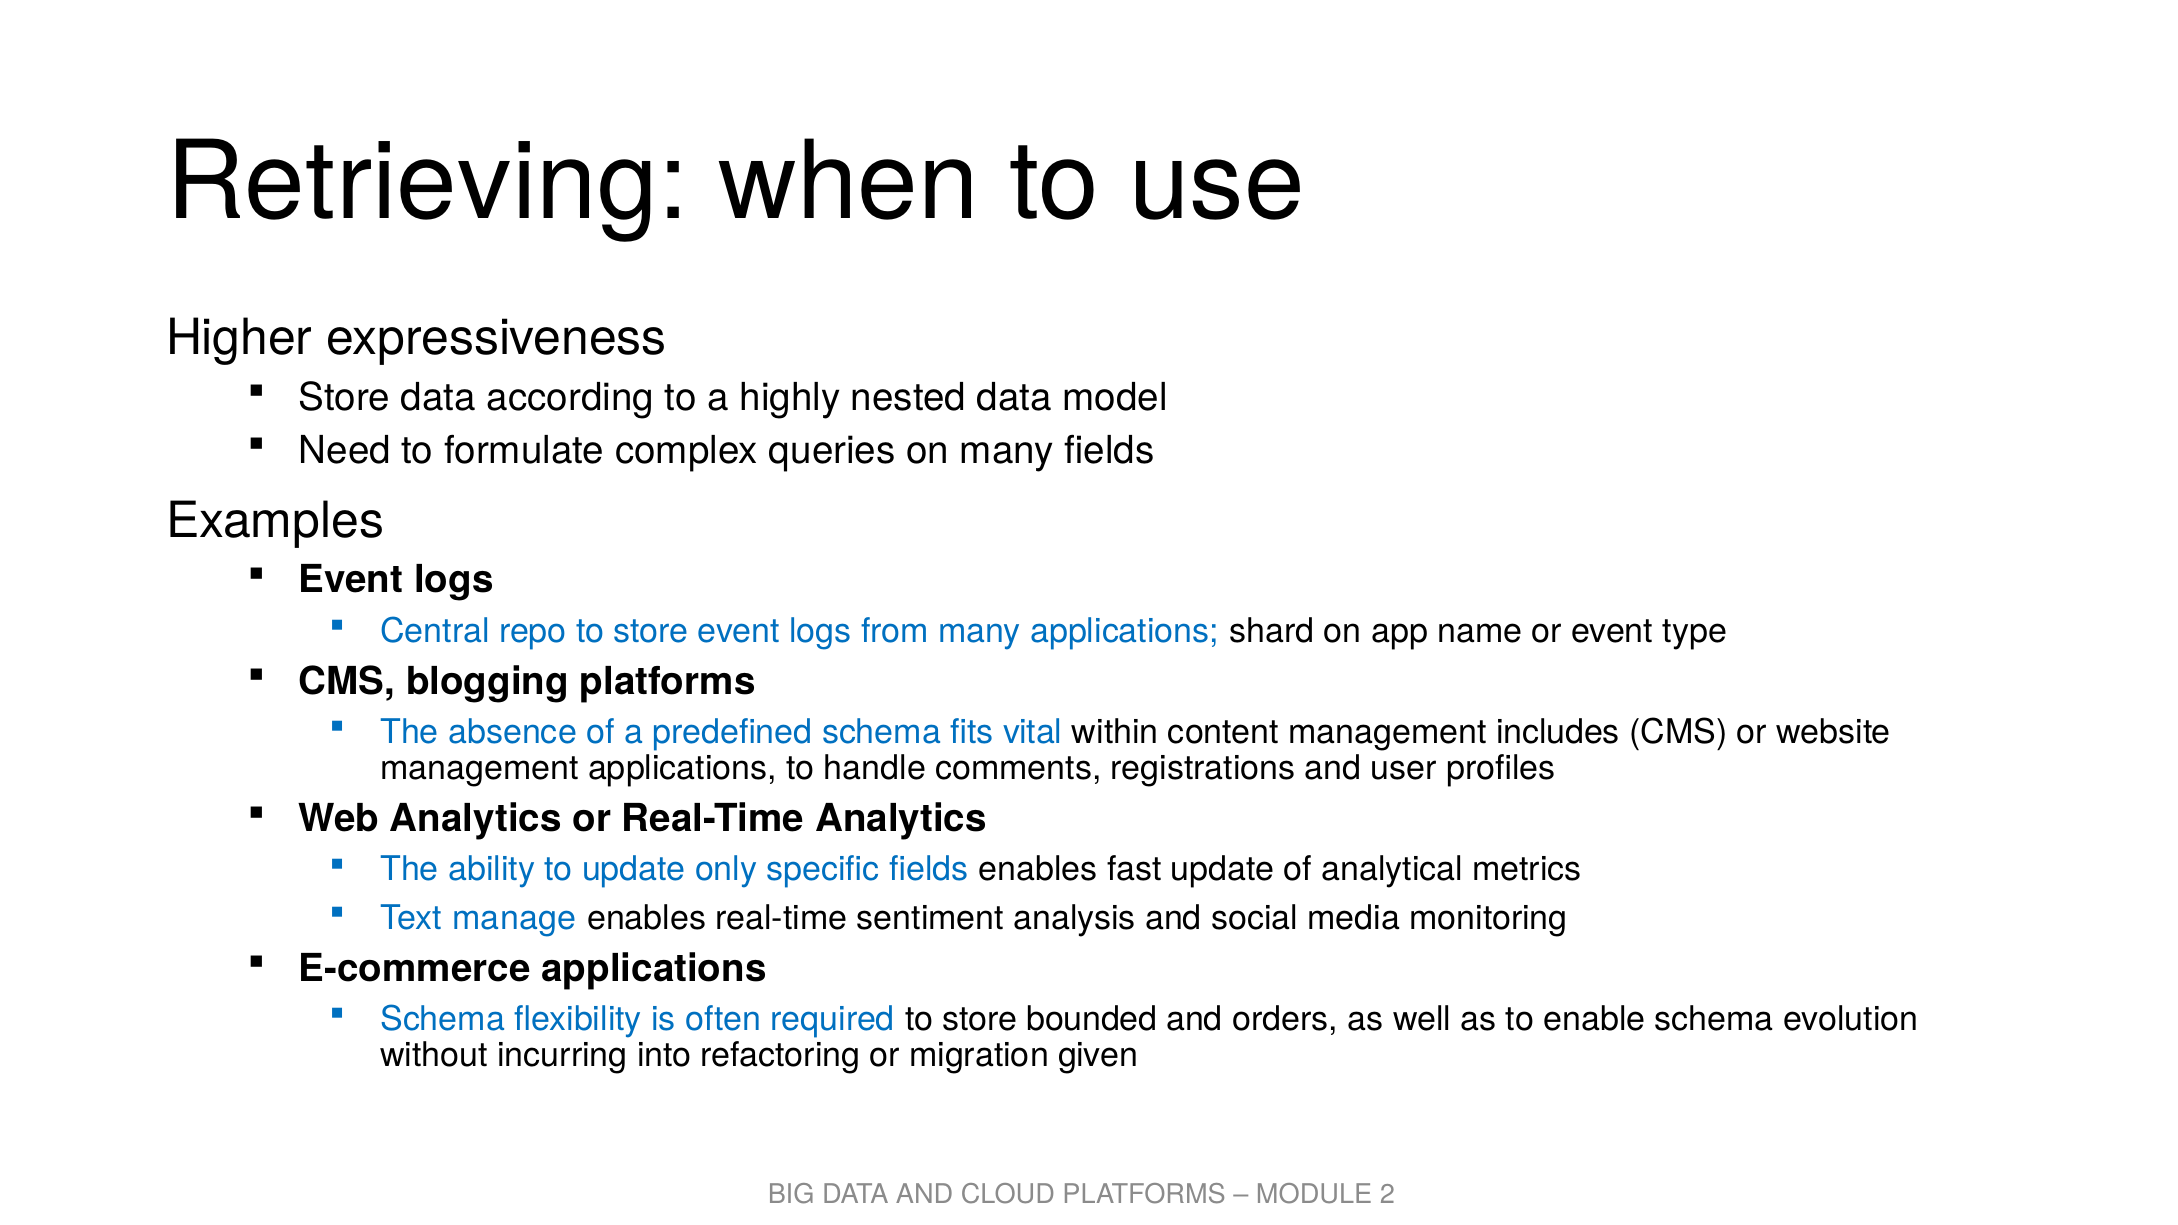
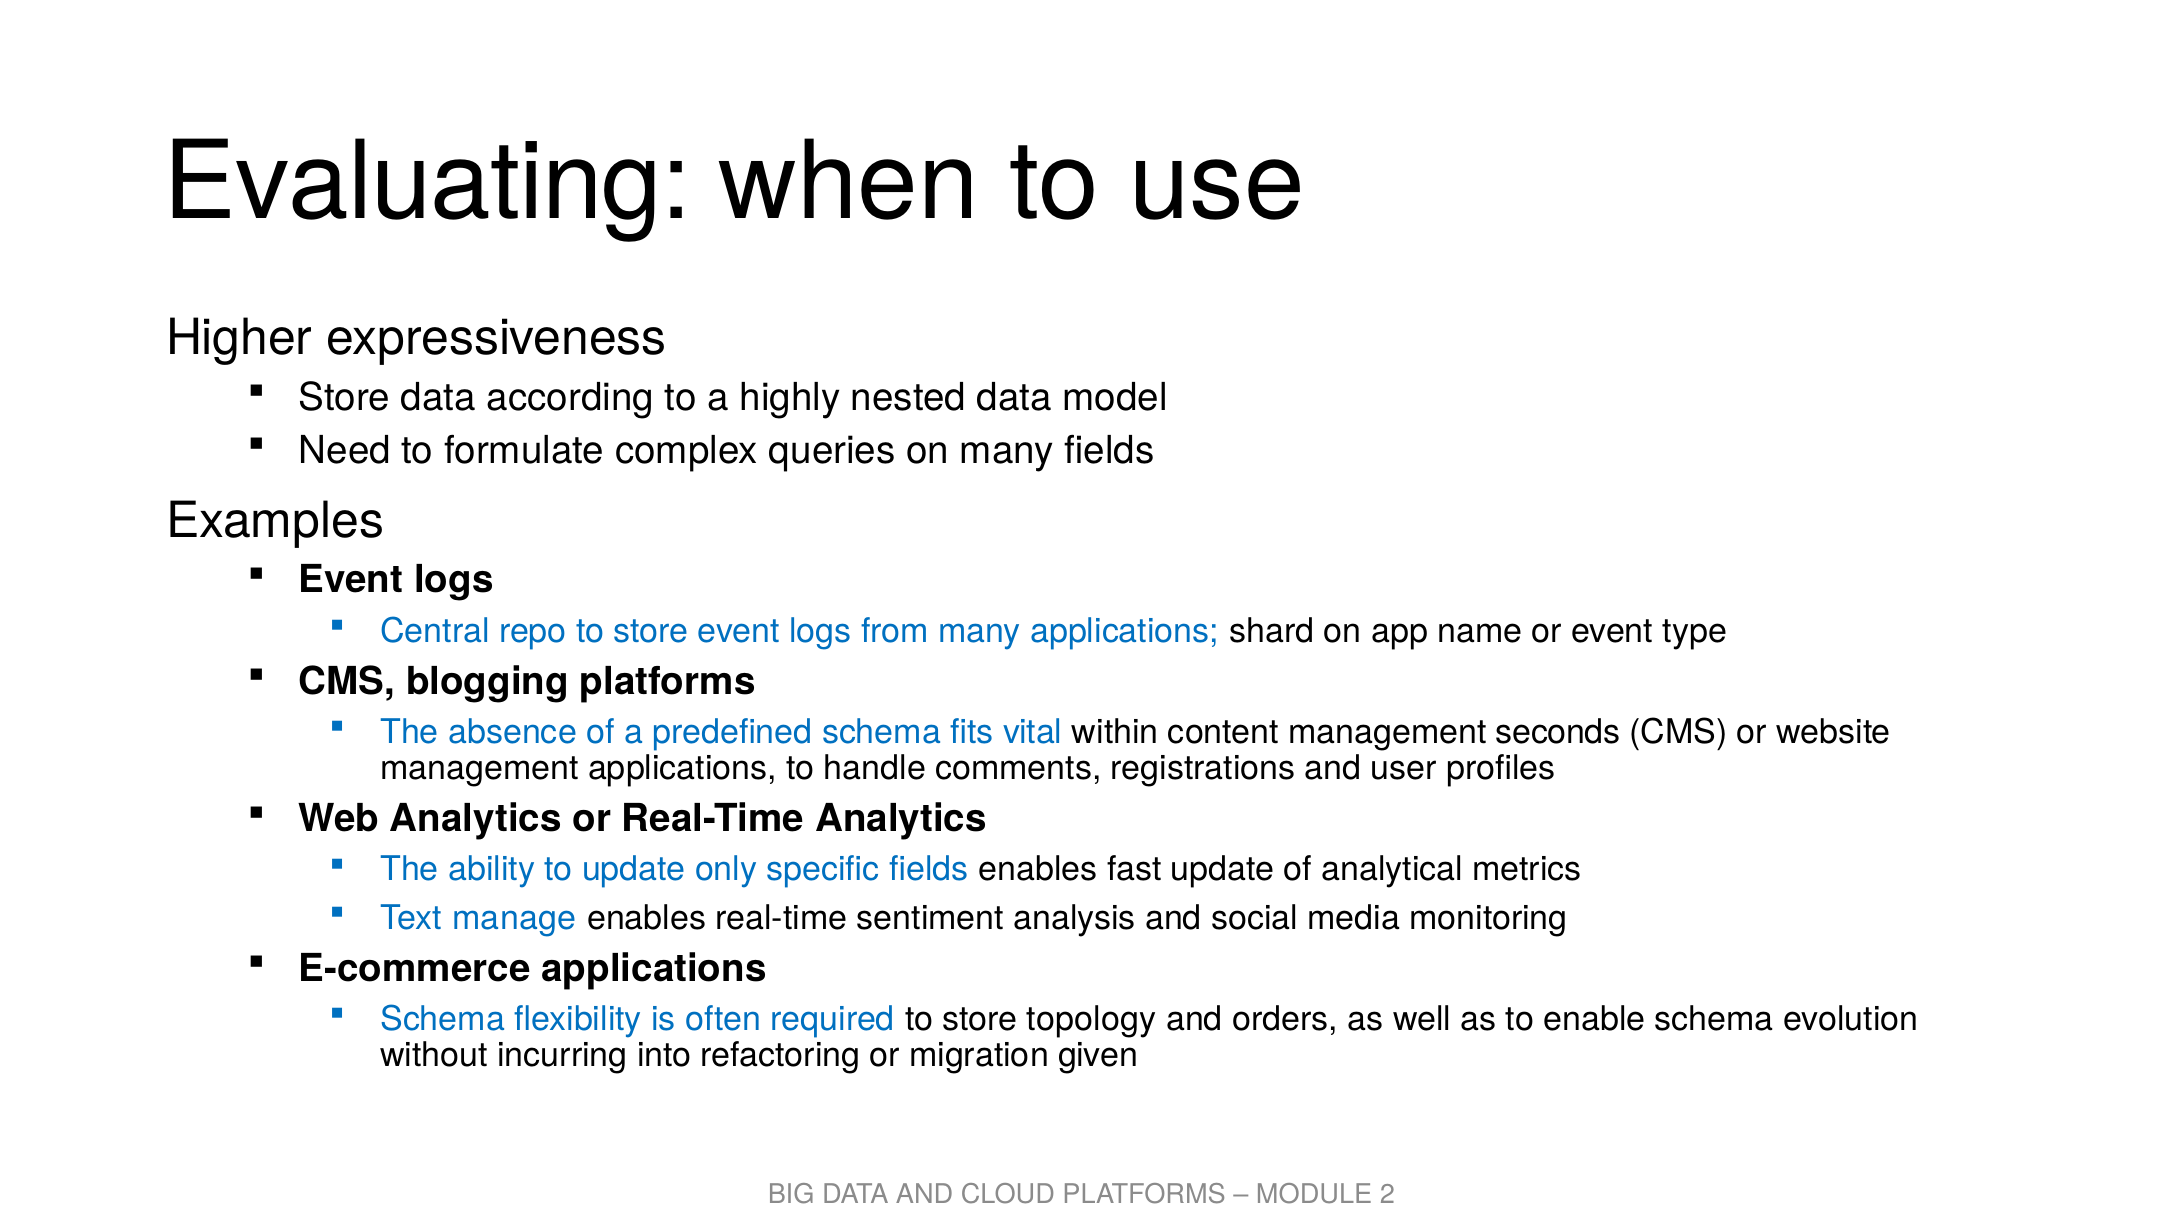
Retrieving: Retrieving -> Evaluating (428, 183)
includes: includes -> seconds (1558, 732)
bounded: bounded -> topology (1092, 1019)
